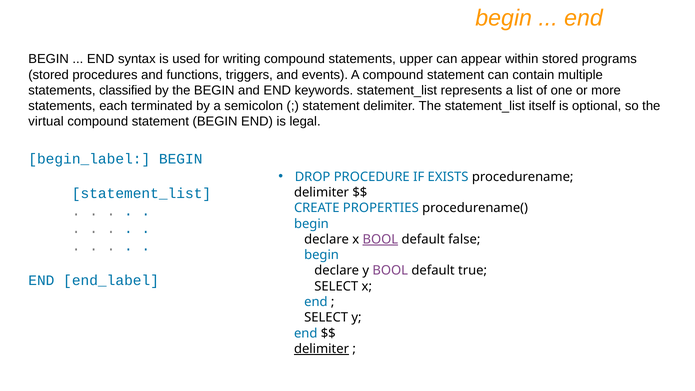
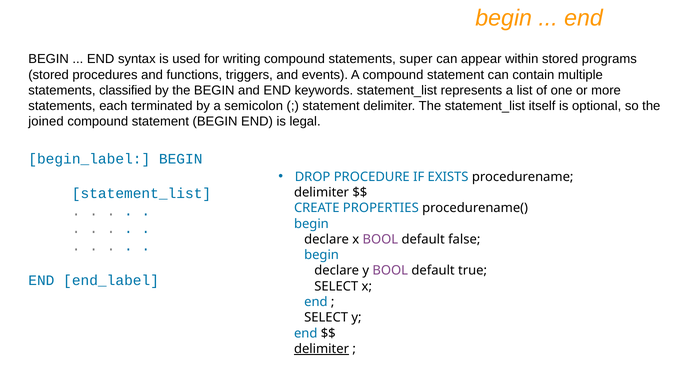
upper: upper -> super (416, 59)
virtual: virtual -> joined (46, 122)
BOOL underline: present -> none (380, 239)
